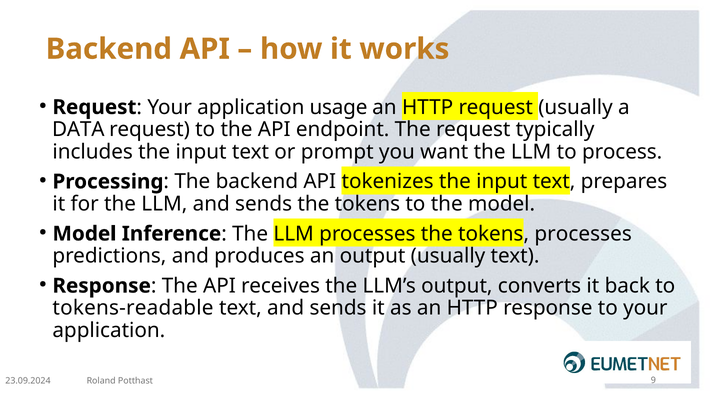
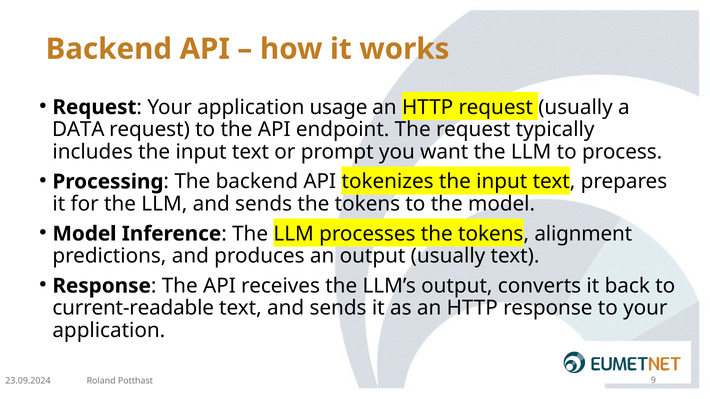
tokens processes: processes -> alignment (583, 234)
tokens-readable: tokens-readable -> current-readable (133, 308)
